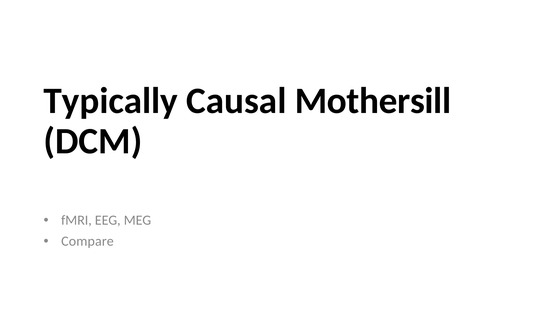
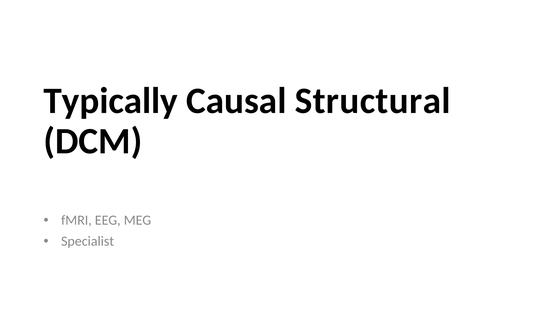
Mothersill: Mothersill -> Structural (373, 101)
Compare: Compare -> Specialist (88, 241)
